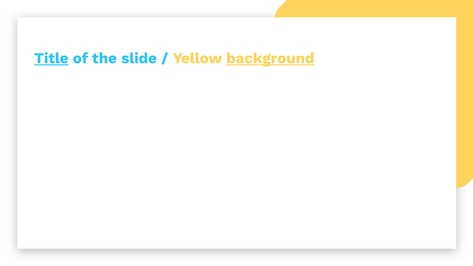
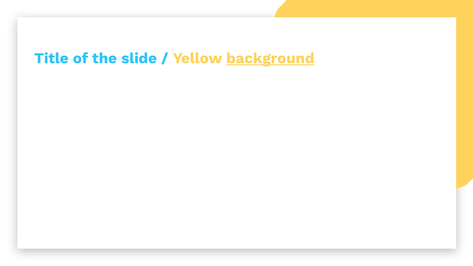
Title underline: present -> none (51, 58)
